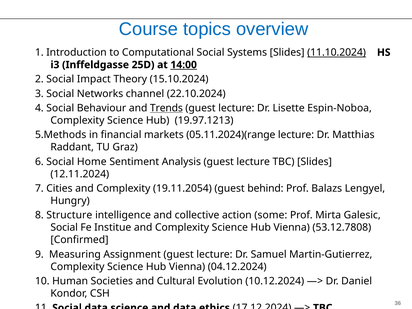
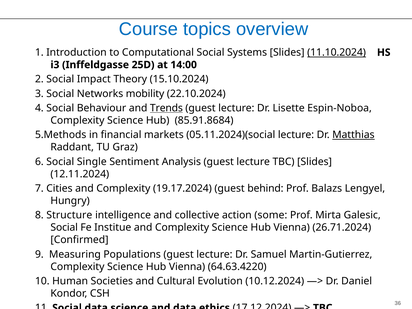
14:00 underline: present -> none (184, 65)
channel: channel -> mobility (145, 94)
19.97.1213: 19.97.1213 -> 85.91.8684 (204, 120)
05.11.2024)(range: 05.11.2024)(range -> 05.11.2024)(social (231, 135)
Matthias underline: none -> present (353, 135)
Home: Home -> Single (92, 162)
19.11.2054: 19.11.2054 -> 19.17.2024 (182, 188)
53.12.7808: 53.12.7808 -> 26.71.2024 (342, 228)
Assignment: Assignment -> Populations (132, 254)
04.12.2024: 04.12.2024 -> 64.63.4220 (237, 267)
